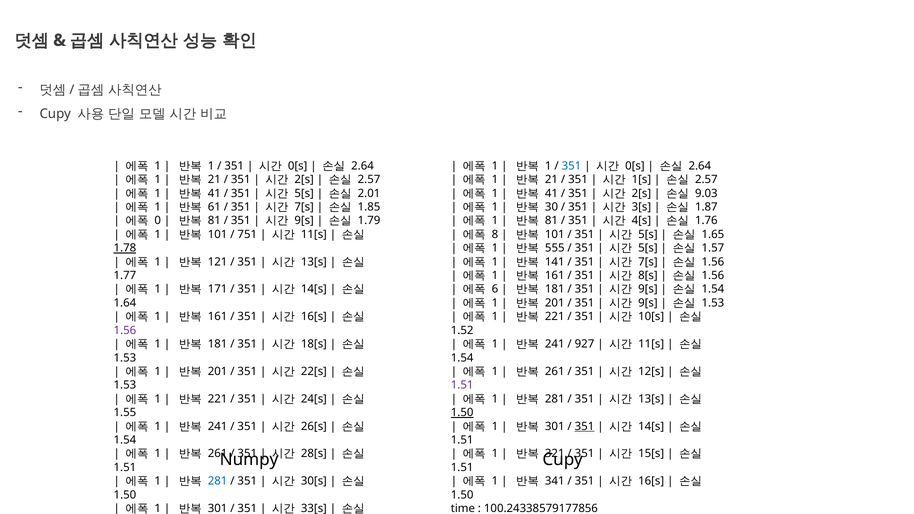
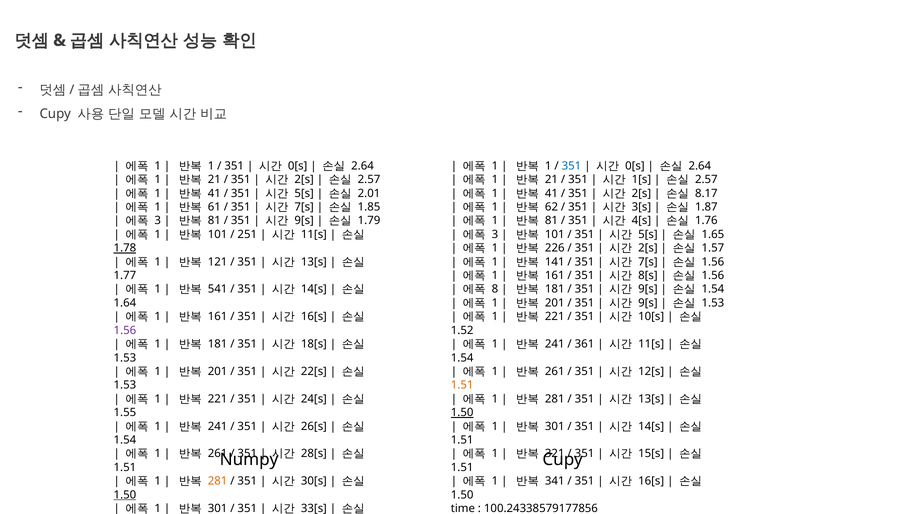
9.03: 9.03 -> 8.17 (706, 193)
30: 30 -> 62 (552, 207)
0: 0 -> 3 (158, 221)
751: 751 -> 251 (247, 234)
8: 8 -> 3 (495, 234)
555: 555 -> 226 (555, 248)
5[s: 5[s -> 2[s (648, 248)
171: 171 -> 541 (218, 289)
6: 6 -> 8 (495, 289)
927: 927 -> 361 (585, 344)
1.51 colour: purple -> orange (462, 385)
351 underline: present -> none (585, 426)
281 colour: blue -> orange (218, 481)
1.50 underline: none -> present (125, 495)
